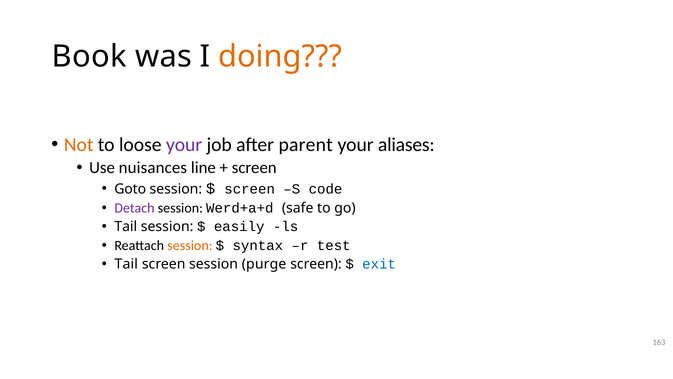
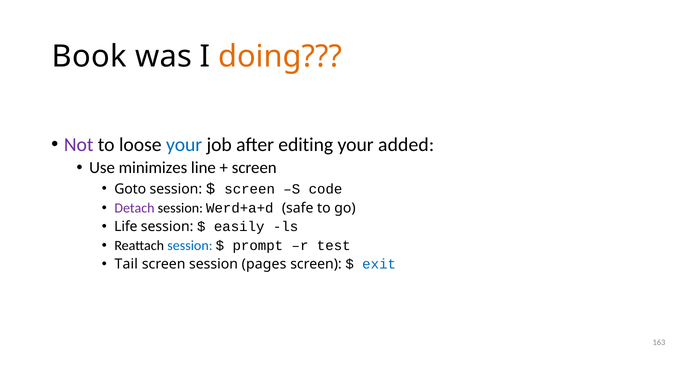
Not colour: orange -> purple (79, 144)
your colour: purple -> blue (184, 144)
parent: parent -> editing (306, 144)
aliases: aliases -> added (406, 144)
nuisances: nuisances -> minimizes (153, 168)
Tail: Tail -> Life (126, 227)
session colour: orange -> blue (190, 245)
syntax: syntax -> prompt (258, 245)
purge: purge -> pages (264, 264)
